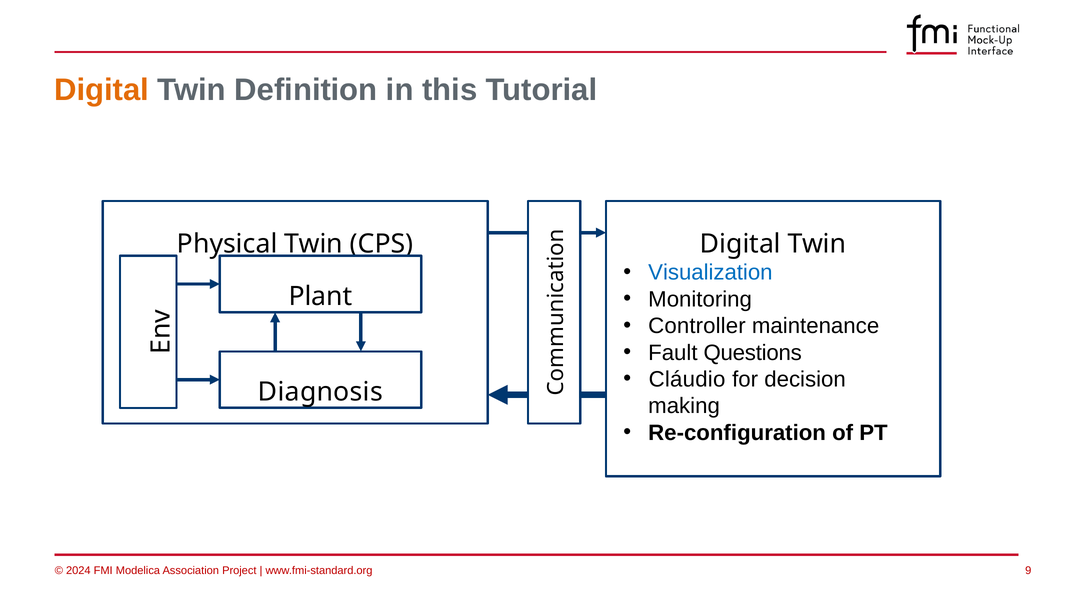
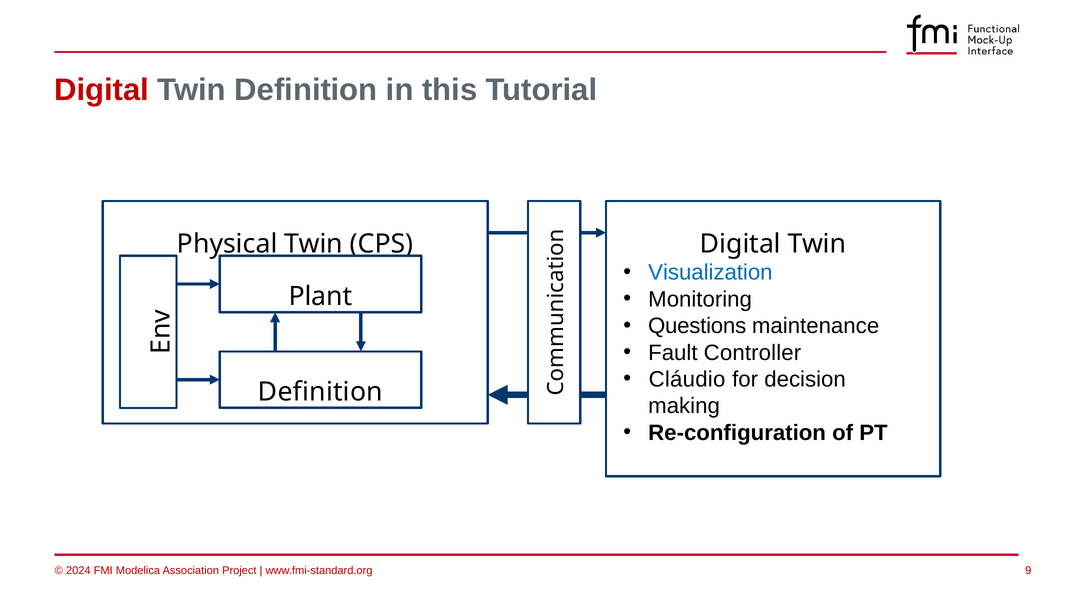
Digital colour: orange -> red (102, 90)
Controller: Controller -> Questions (697, 326)
Questions: Questions -> Controller (752, 352)
Diagnosis: Diagnosis -> Definition (320, 392)
